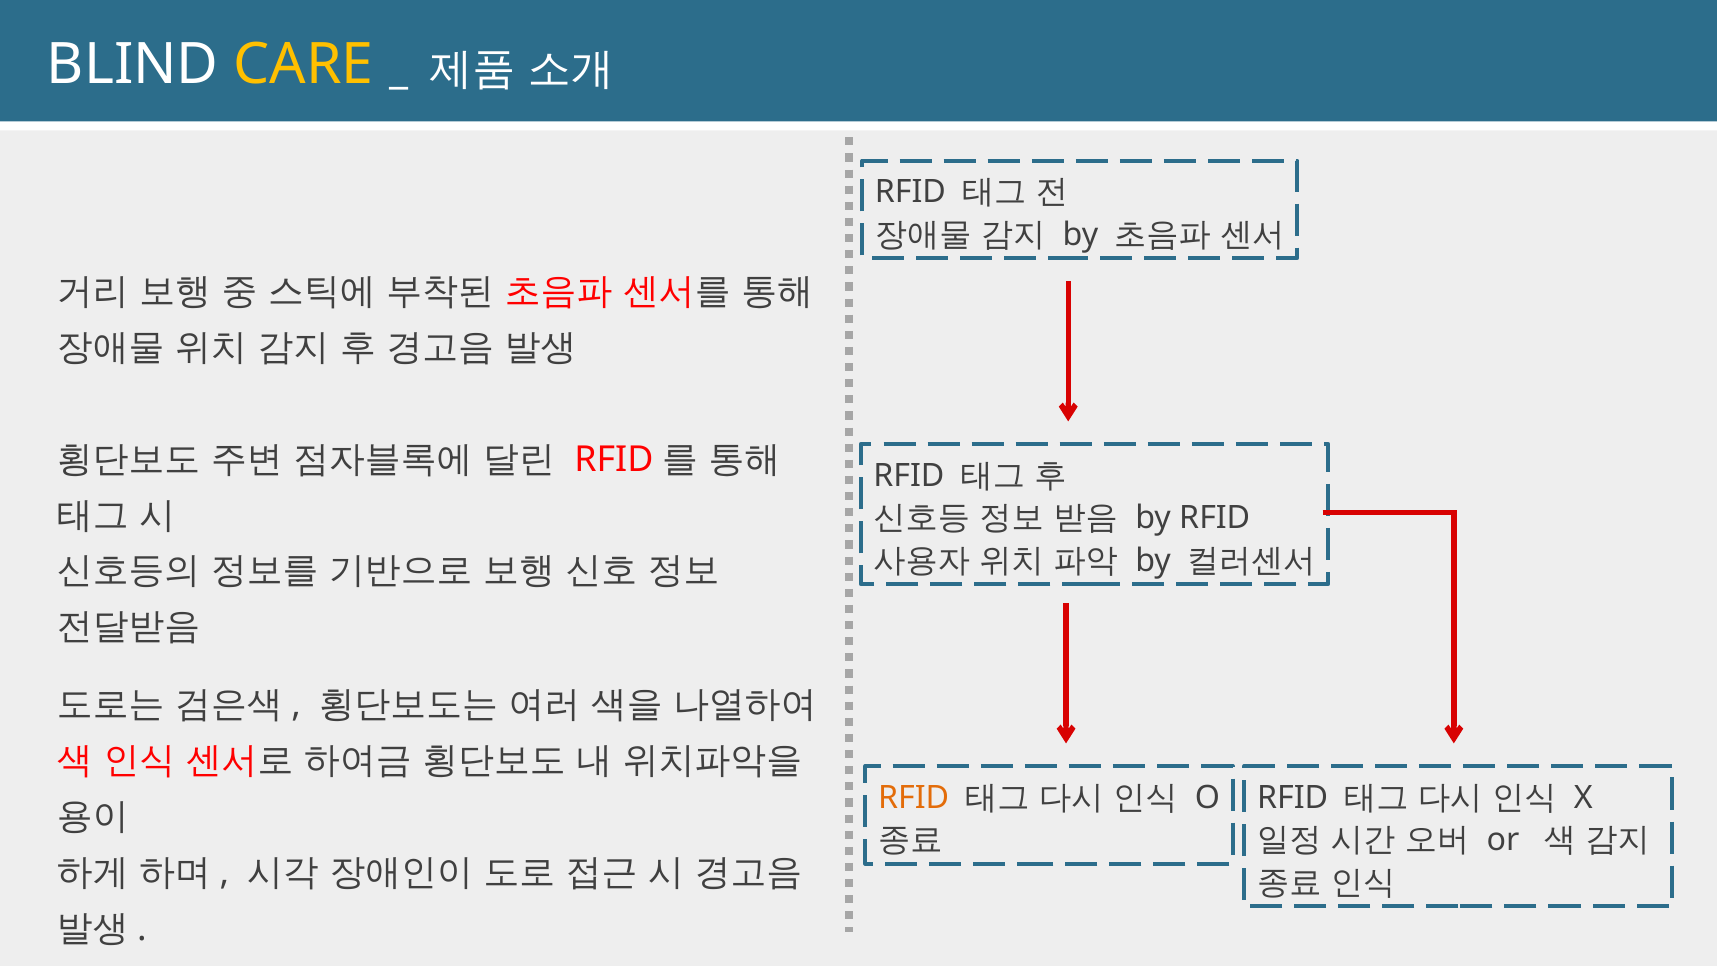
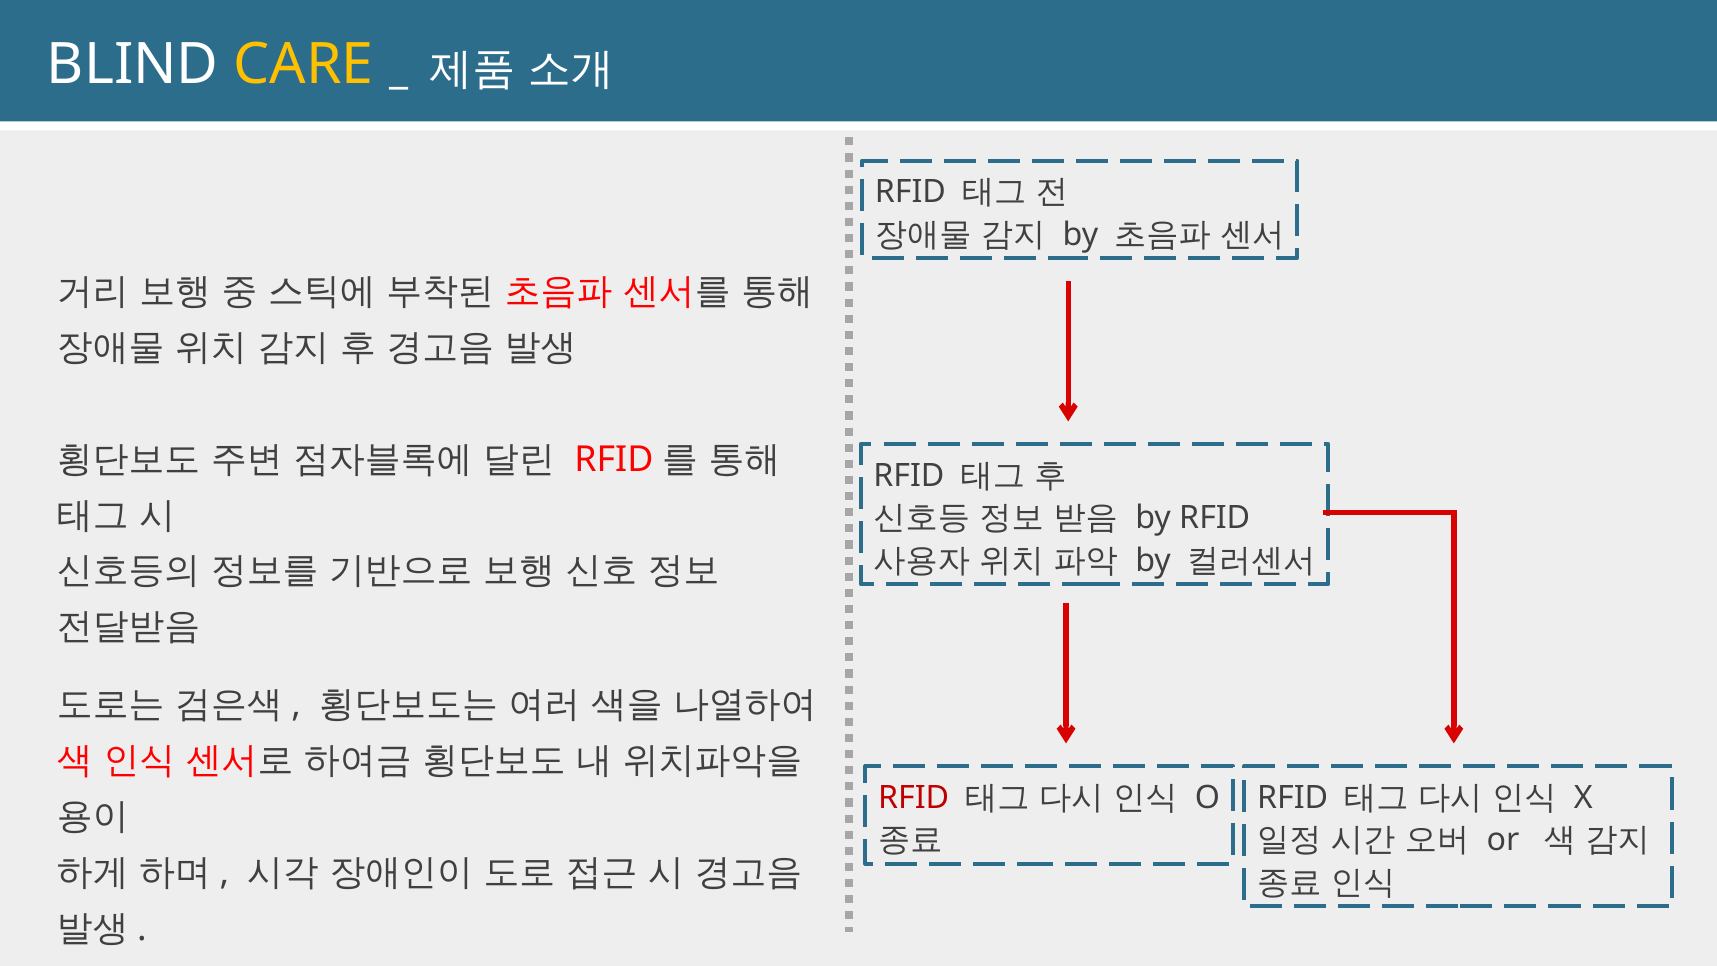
RFID colour: orange -> red (914, 798)
